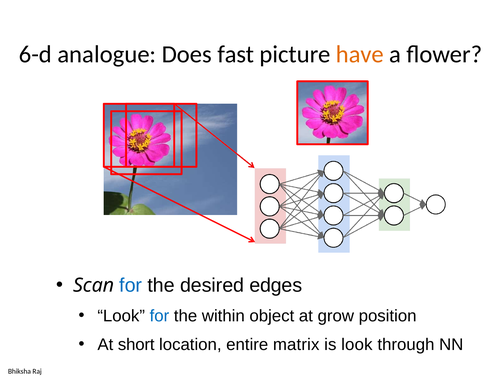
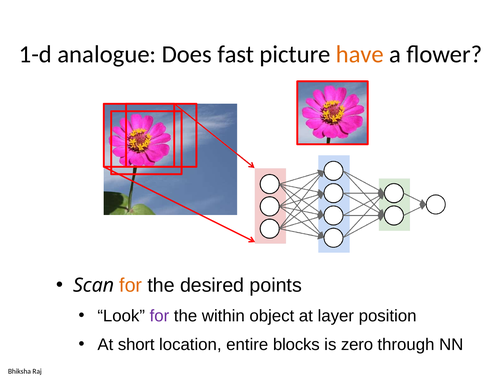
6-d: 6-d -> 1-d (35, 54)
for colour: blue -> orange (131, 285)
edges: edges -> points (276, 285)
for colour: blue -> purple (159, 316)
grow: grow -> layer (336, 316)
matrix: matrix -> blocks (296, 345)
is look: look -> zero (357, 345)
